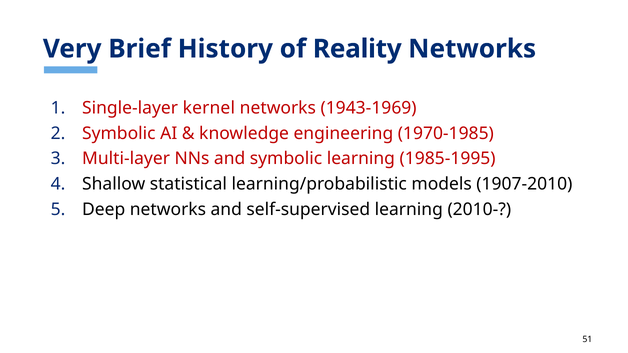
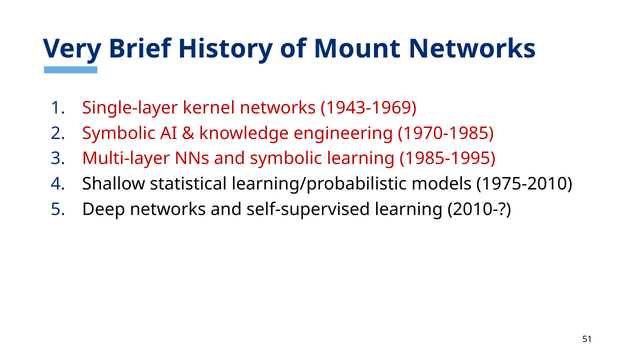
Reality: Reality -> Mount (357, 49)
1907-2010: 1907-2010 -> 1975-2010 (524, 184)
